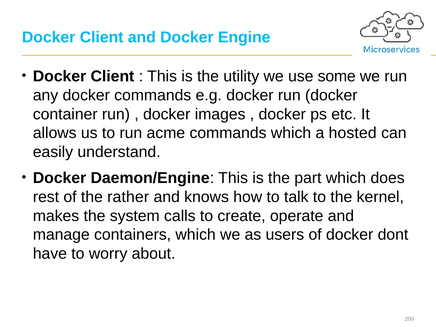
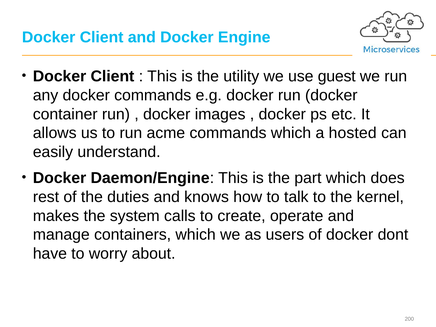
some: some -> guest (337, 76)
rather: rather -> duties (128, 197)
